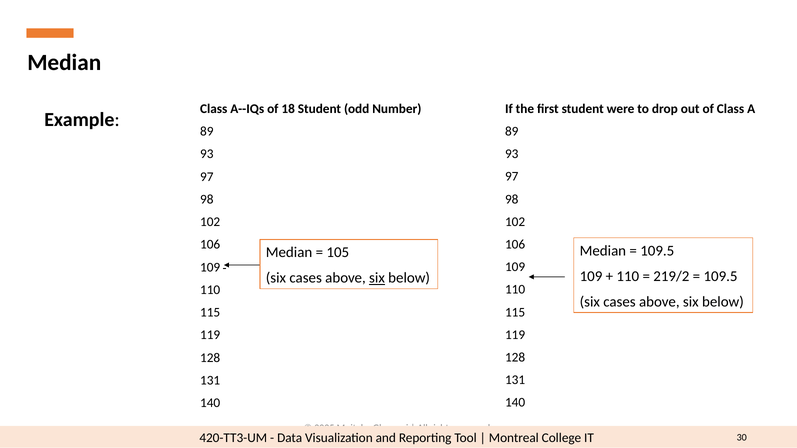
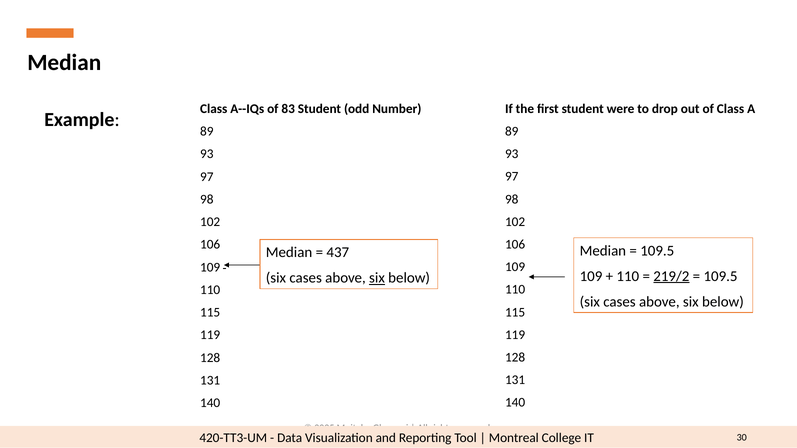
18: 18 -> 83 (288, 109)
105: 105 -> 437 (338, 253)
219/2 underline: none -> present (671, 276)
